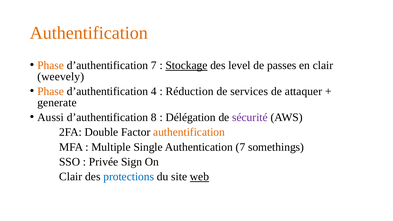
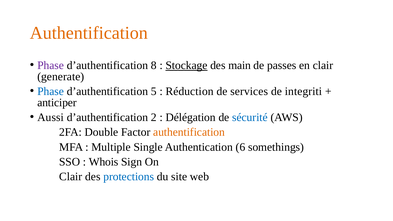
Phase colour: orange -> purple (51, 65)
d’authentification 7: 7 -> 8 (154, 65)
level: level -> main (240, 65)
weevely: weevely -> generate (61, 77)
Phase colour: orange -> blue (51, 91)
4: 4 -> 5 (154, 91)
attaquer: attaquer -> integriti (304, 91)
generate: generate -> anticiper (57, 103)
8: 8 -> 2 (154, 117)
sécurité colour: purple -> blue (250, 117)
Authentication 7: 7 -> 6 (240, 147)
Privée: Privée -> Whois (104, 162)
web underline: present -> none (200, 177)
